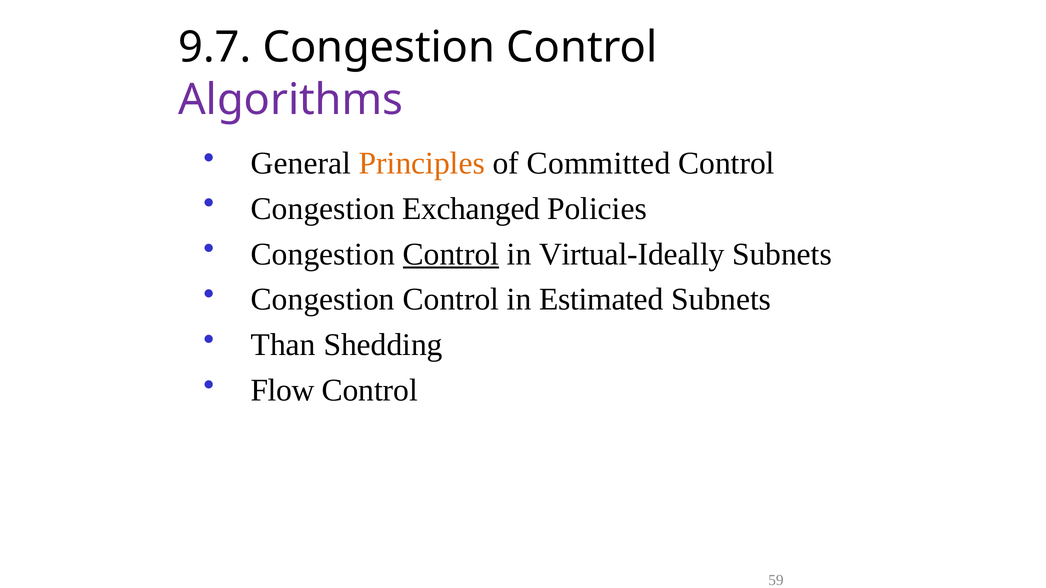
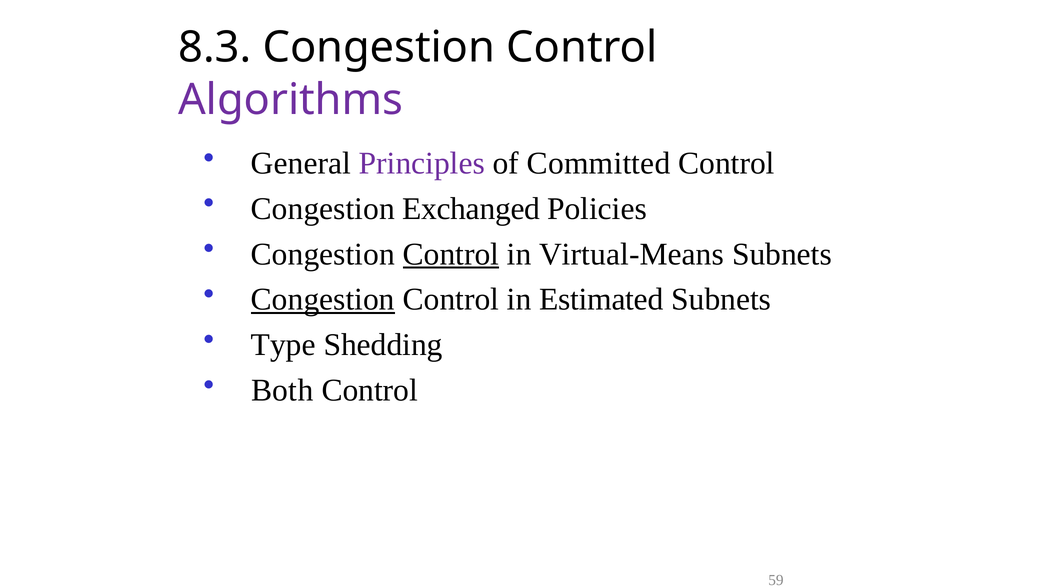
9.7: 9.7 -> 8.3 (215, 48)
Principles colour: orange -> purple (422, 163)
Virtual-Ideally: Virtual-Ideally -> Virtual-Means (632, 254)
Congestion underline: none -> present (323, 300)
Than: Than -> Type (283, 345)
Flow: Flow -> Both (282, 391)
